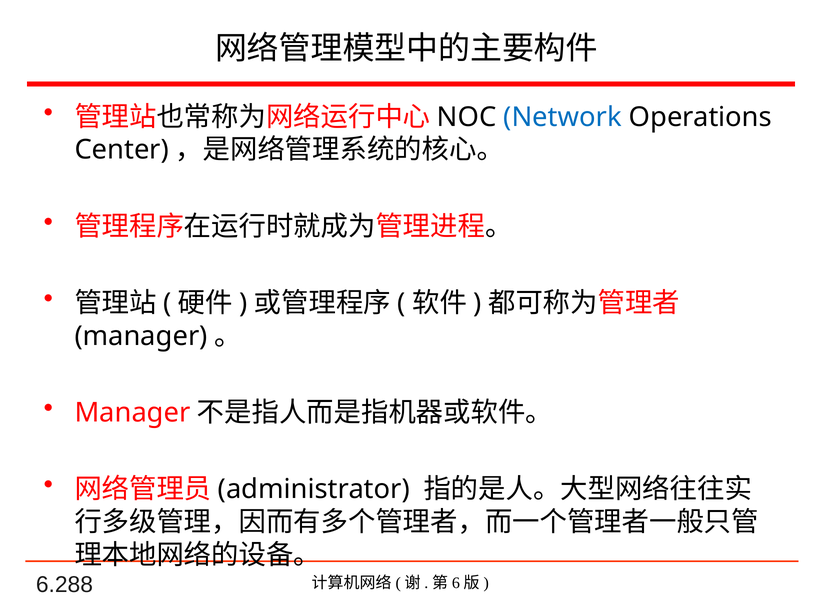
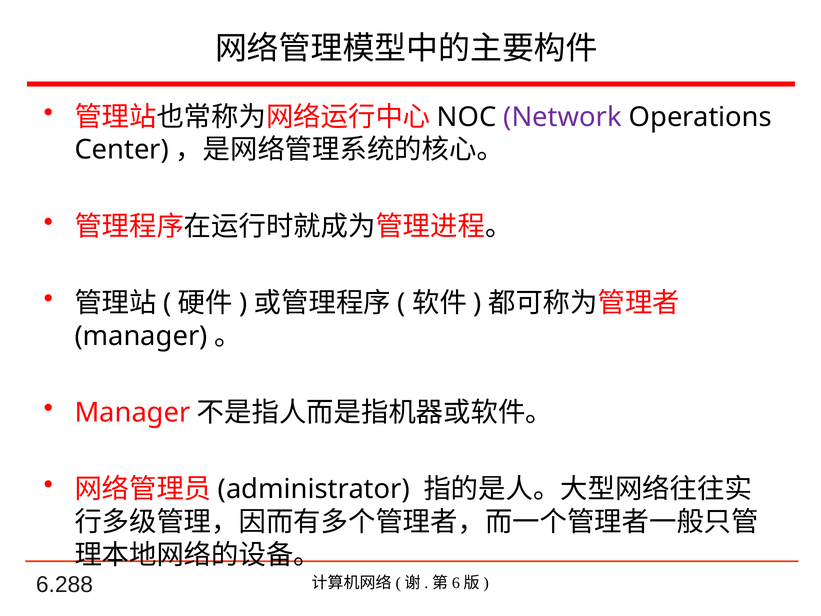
Network colour: blue -> purple (563, 117)
